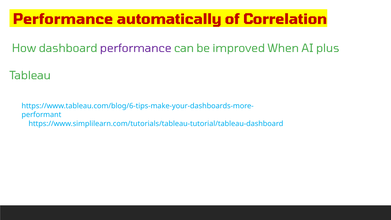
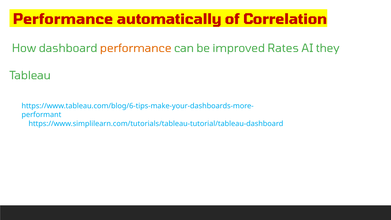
performance colour: purple -> orange (136, 48)
When: When -> Rates (283, 48)
plus: plus -> they (328, 48)
